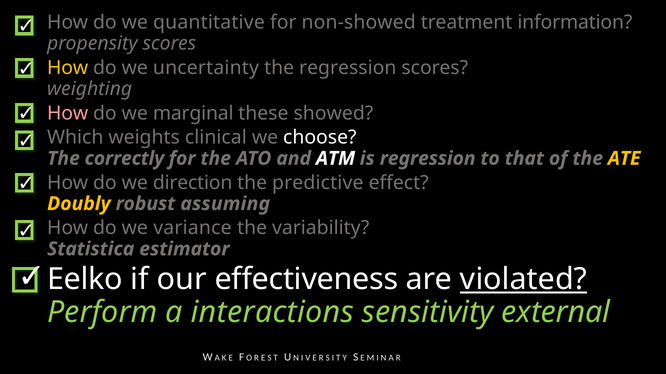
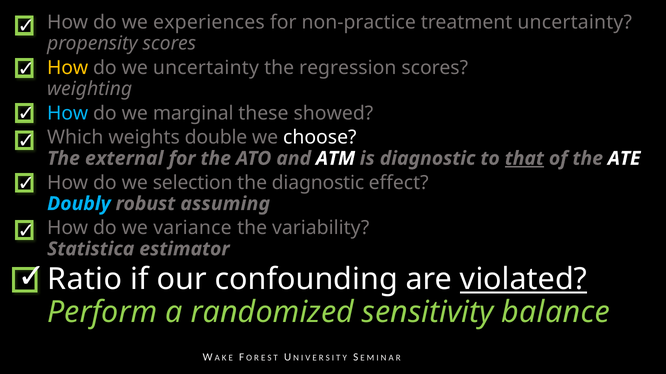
quantitative: quantitative -> experiences (209, 23)
non-showed: non-showed -> non-practice (359, 23)
treatment information: information -> uncertainty (575, 23)
How colour: pink -> light blue (68, 113)
clinical: clinical -> double (216, 138)
correctly: correctly -> external (124, 159)
is regression: regression -> diagnostic (428, 159)
that underline: none -> present (524, 159)
ATE colour: yellow -> white (624, 159)
direction: direction -> selection (193, 183)
the predictive: predictive -> diagnostic (318, 183)
Doubly colour: yellow -> light blue (79, 204)
Eelko: Eelko -> Ratio (85, 280)
effectiveness: effectiveness -> confounding (306, 280)
interactions: interactions -> randomized (272, 313)
external: external -> balance (556, 313)
